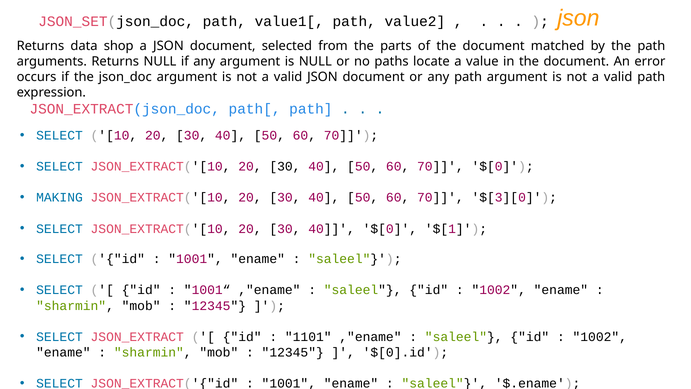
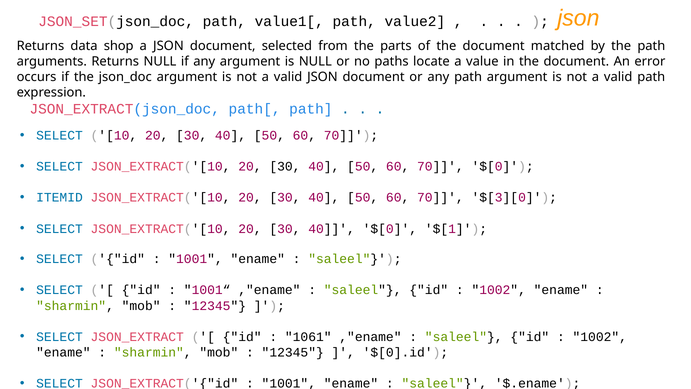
MAKING: MAKING -> ITEMID (59, 198)
1101: 1101 -> 1061 (308, 337)
